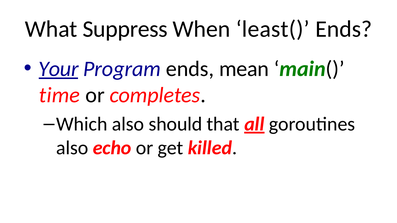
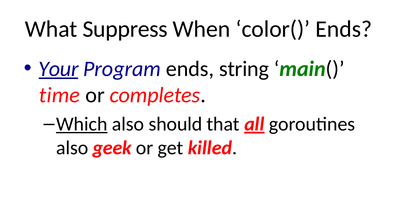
least(: least( -> color( (273, 29)
mean: mean -> string (244, 69)
Which underline: none -> present (82, 124)
echo: echo -> geek (112, 148)
